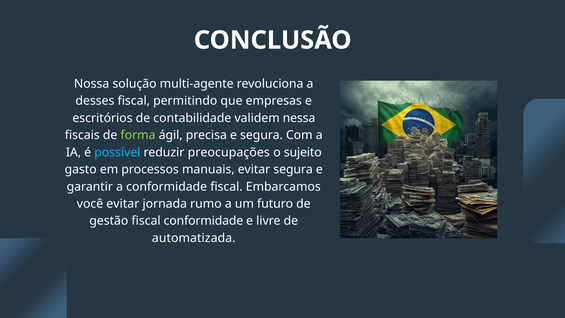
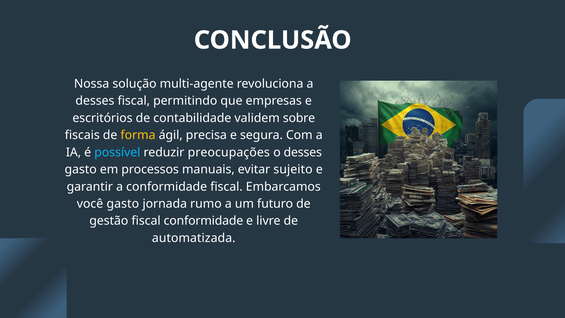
nessa: nessa -> sobre (299, 118)
forma colour: light green -> yellow (138, 135)
o sujeito: sujeito -> desses (303, 152)
evitar segura: segura -> sujeito (293, 169)
você evitar: evitar -> gasto (123, 204)
